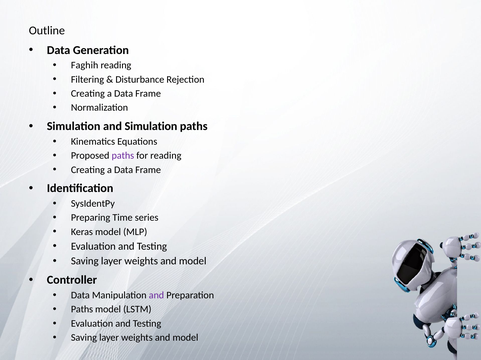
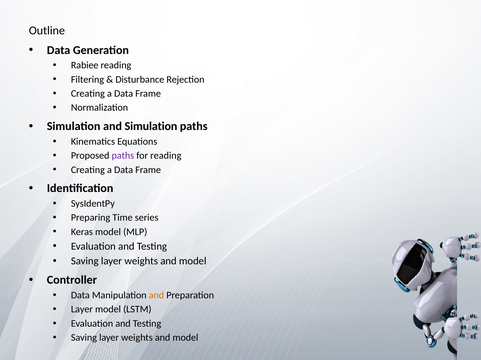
Faghih: Faghih -> Rabiee (85, 65)
and colour: purple -> orange (156, 296)
Paths: Paths -> Layer (82, 310)
